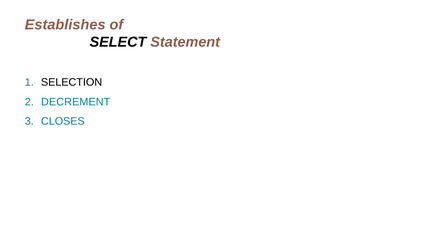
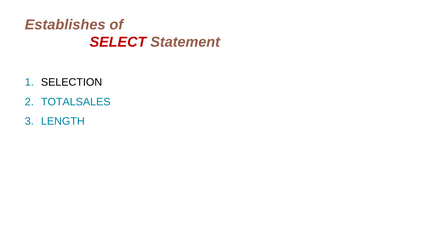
SELECT colour: black -> red (118, 42)
DECREMENT: DECREMENT -> TOTALSALES (76, 102)
CLOSES: CLOSES -> LENGTH (63, 121)
